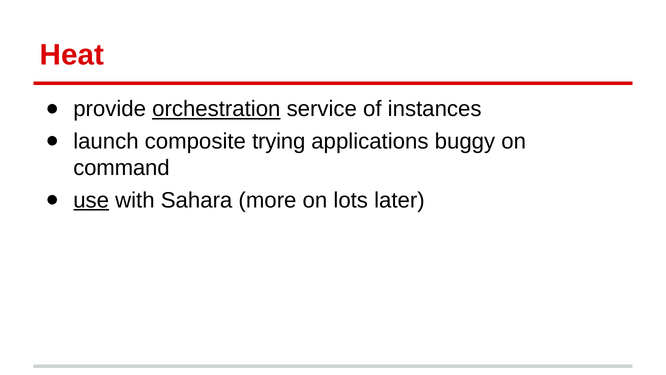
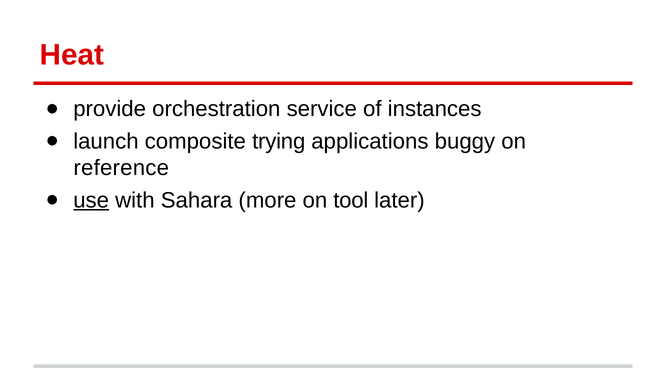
orchestration underline: present -> none (216, 109)
command: command -> reference (121, 168)
lots: lots -> tool (351, 200)
